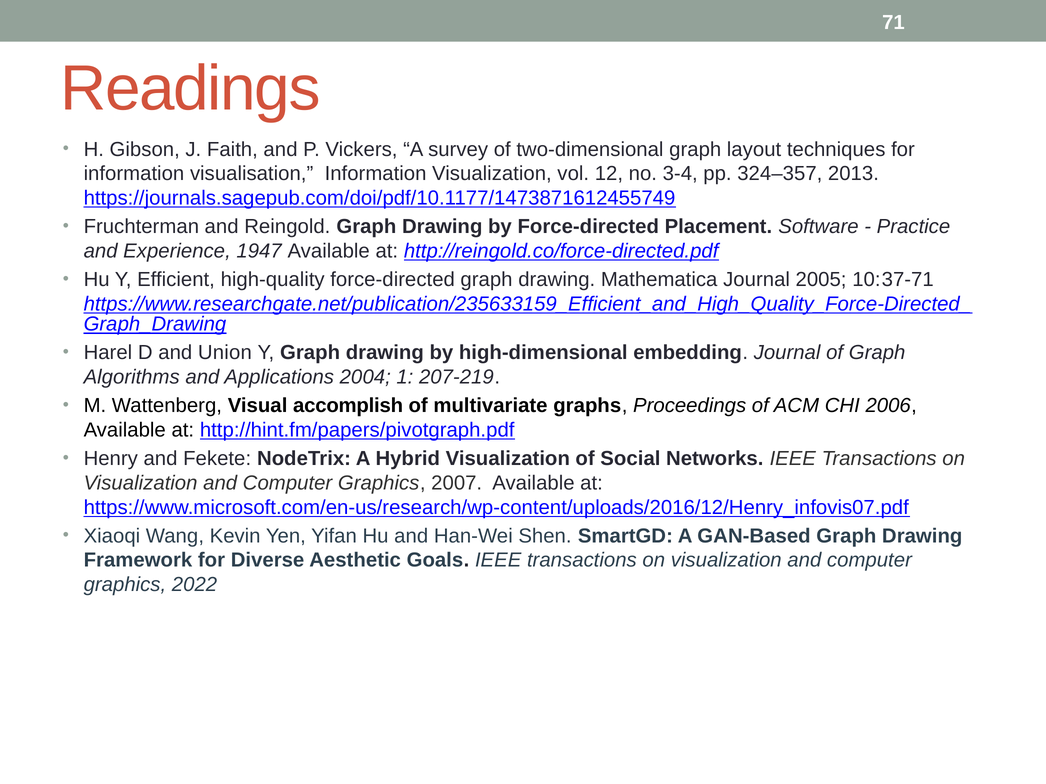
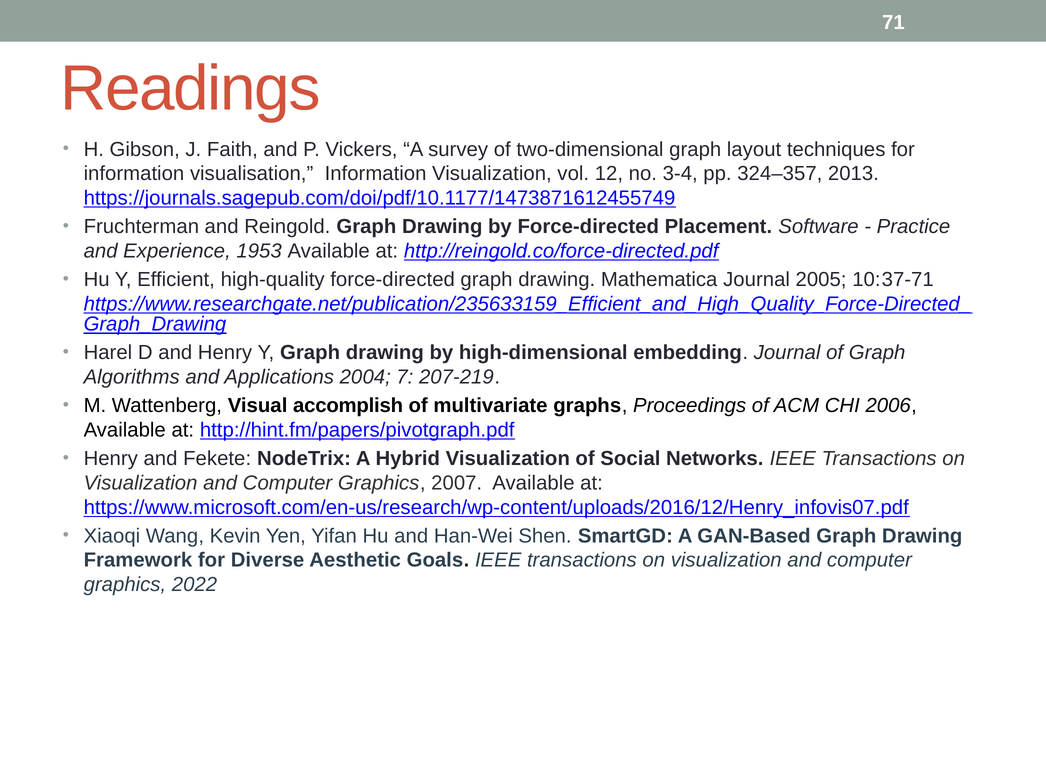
1947: 1947 -> 1953 (259, 251)
and Union: Union -> Henry (225, 353)
1: 1 -> 7 (405, 377)
